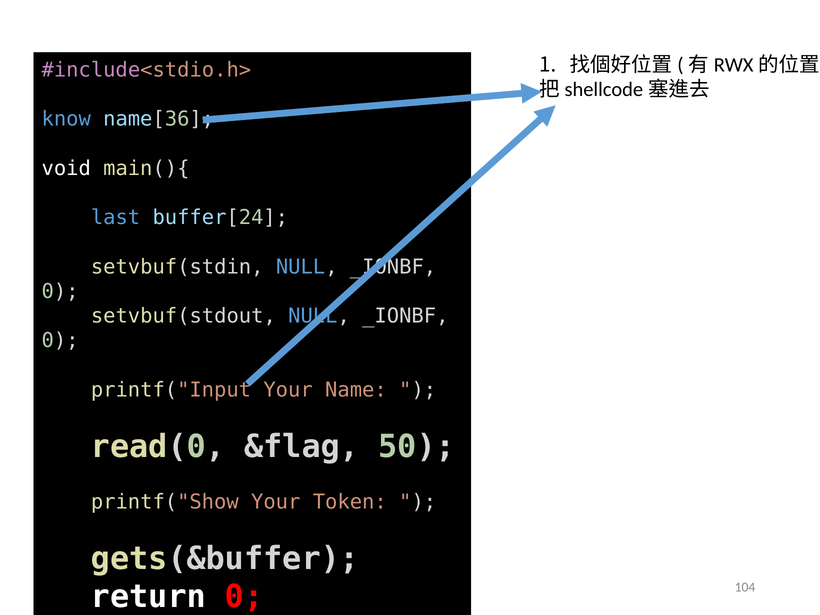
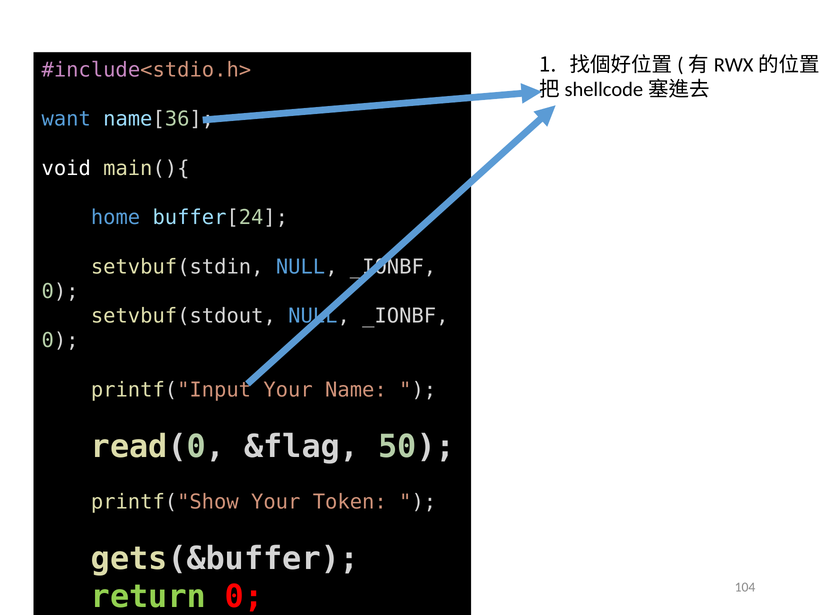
know: know -> want (66, 119)
last: last -> home (116, 218)
return colour: white -> light green (148, 597)
